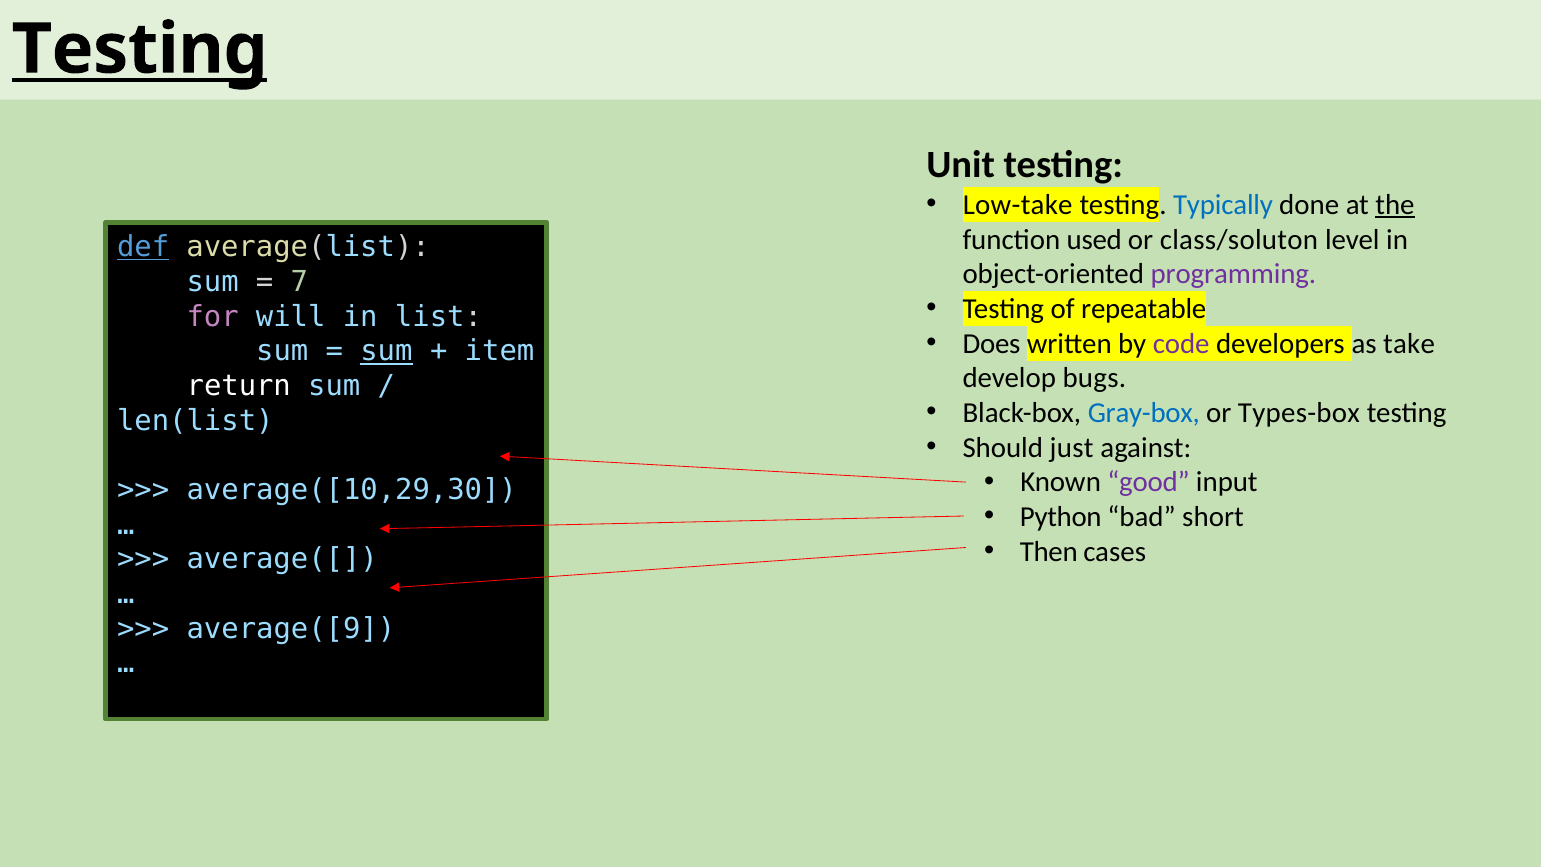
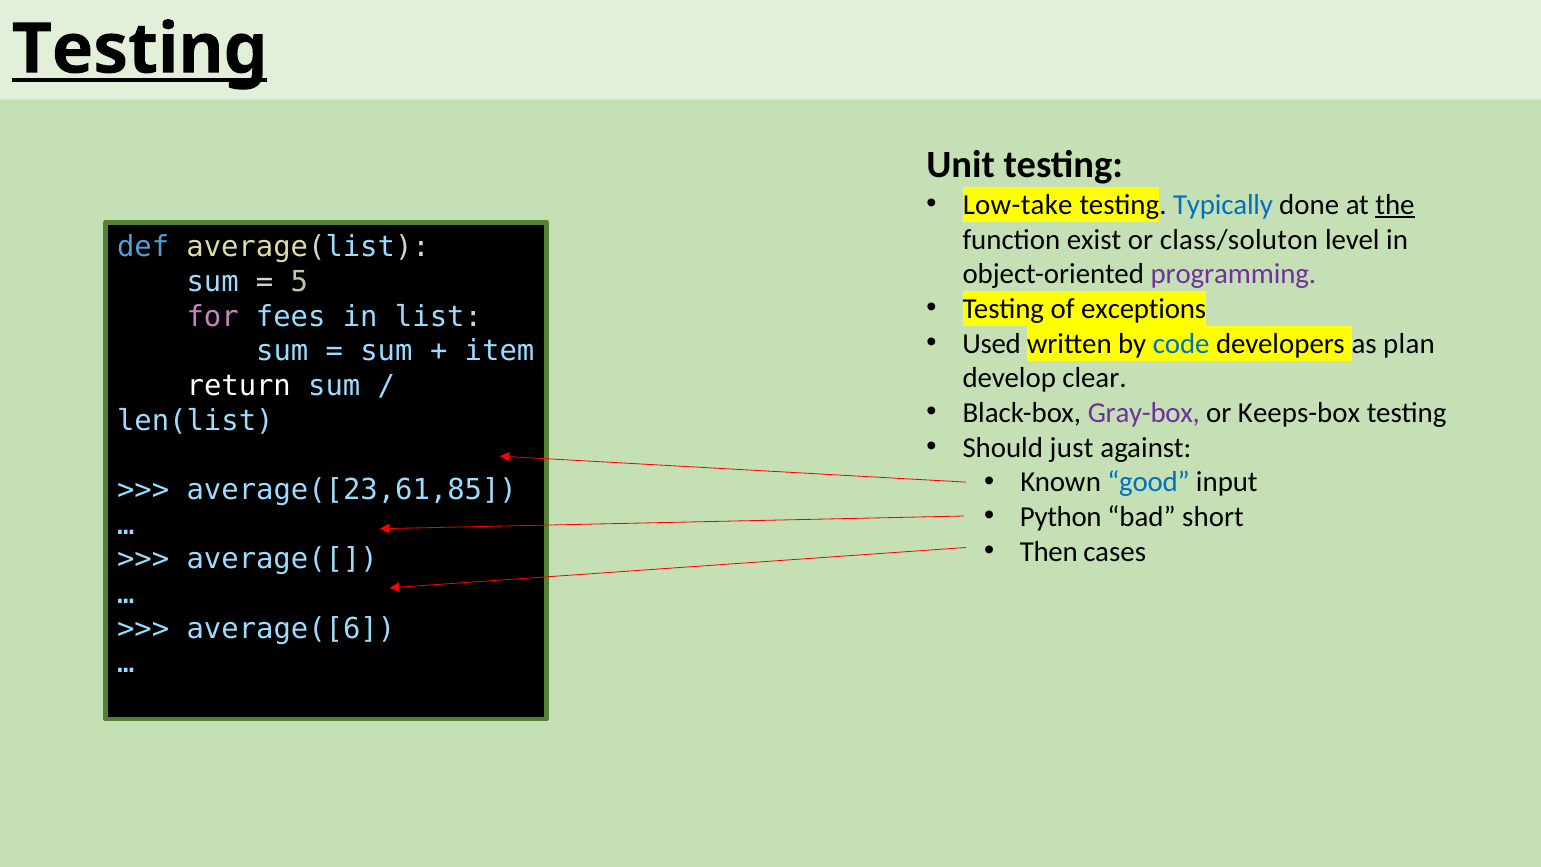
used: used -> exist (1094, 239)
def underline: present -> none (143, 247)
7: 7 -> 5 (299, 282)
repeatable: repeatable -> exceptions (1144, 309)
will: will -> fees (291, 316)
Does: Does -> Used (992, 344)
code colour: purple -> blue (1181, 344)
take: take -> plan (1409, 344)
sum underline: present -> none (386, 351)
bugs: bugs -> clear (1095, 378)
Gray-box colour: blue -> purple (1144, 413)
Types-box: Types-box -> Keeps-box (1299, 413)
good colour: purple -> blue (1148, 482)
average([10,29,30: average([10,29,30 -> average([23,61,85 (352, 490)
average([9: average([9 -> average([6 (291, 629)
